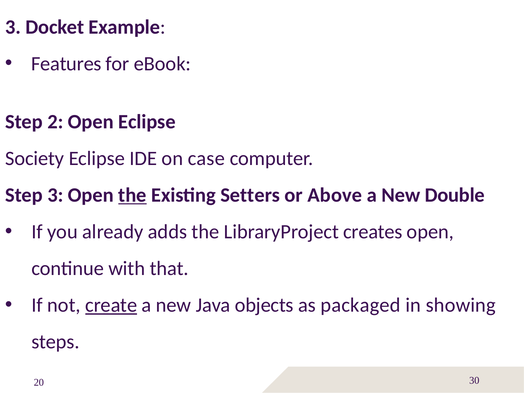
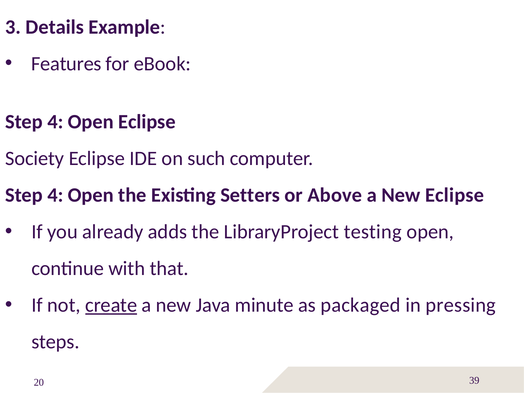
Docket: Docket -> Details (55, 27)
2: 2 -> 4 (55, 122)
case: case -> such (206, 158)
3: 3 -> 4 (55, 195)
the underline: present -> none (132, 195)
New Double: Double -> Eclipse (455, 195)
creates: creates -> testing (373, 232)
objects: objects -> minute (264, 305)
showing: showing -> pressing (461, 305)
30: 30 -> 39 (474, 380)
